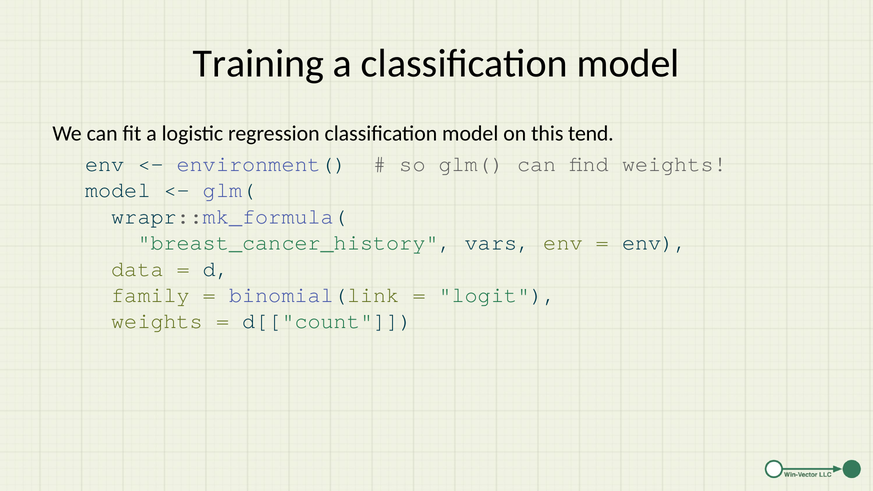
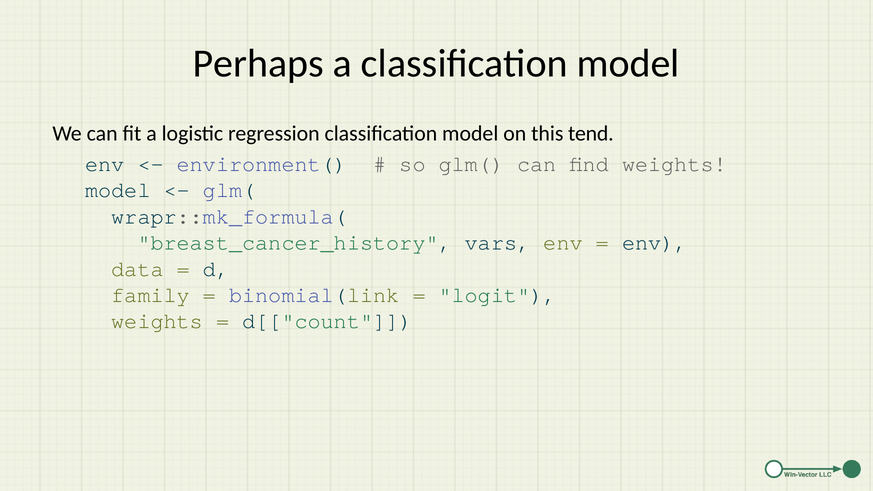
Training: Training -> Perhaps (258, 63)
